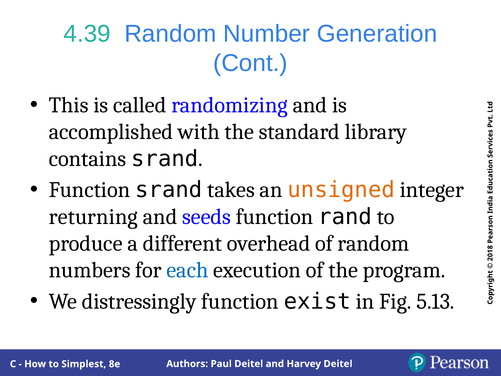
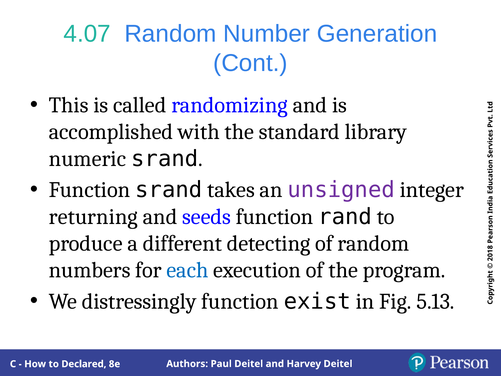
4.39: 4.39 -> 4.07 (87, 34)
contains: contains -> numeric (88, 159)
unsigned colour: orange -> purple (341, 190)
overhead: overhead -> detecting (269, 243)
Simplest: Simplest -> Declared (84, 364)
